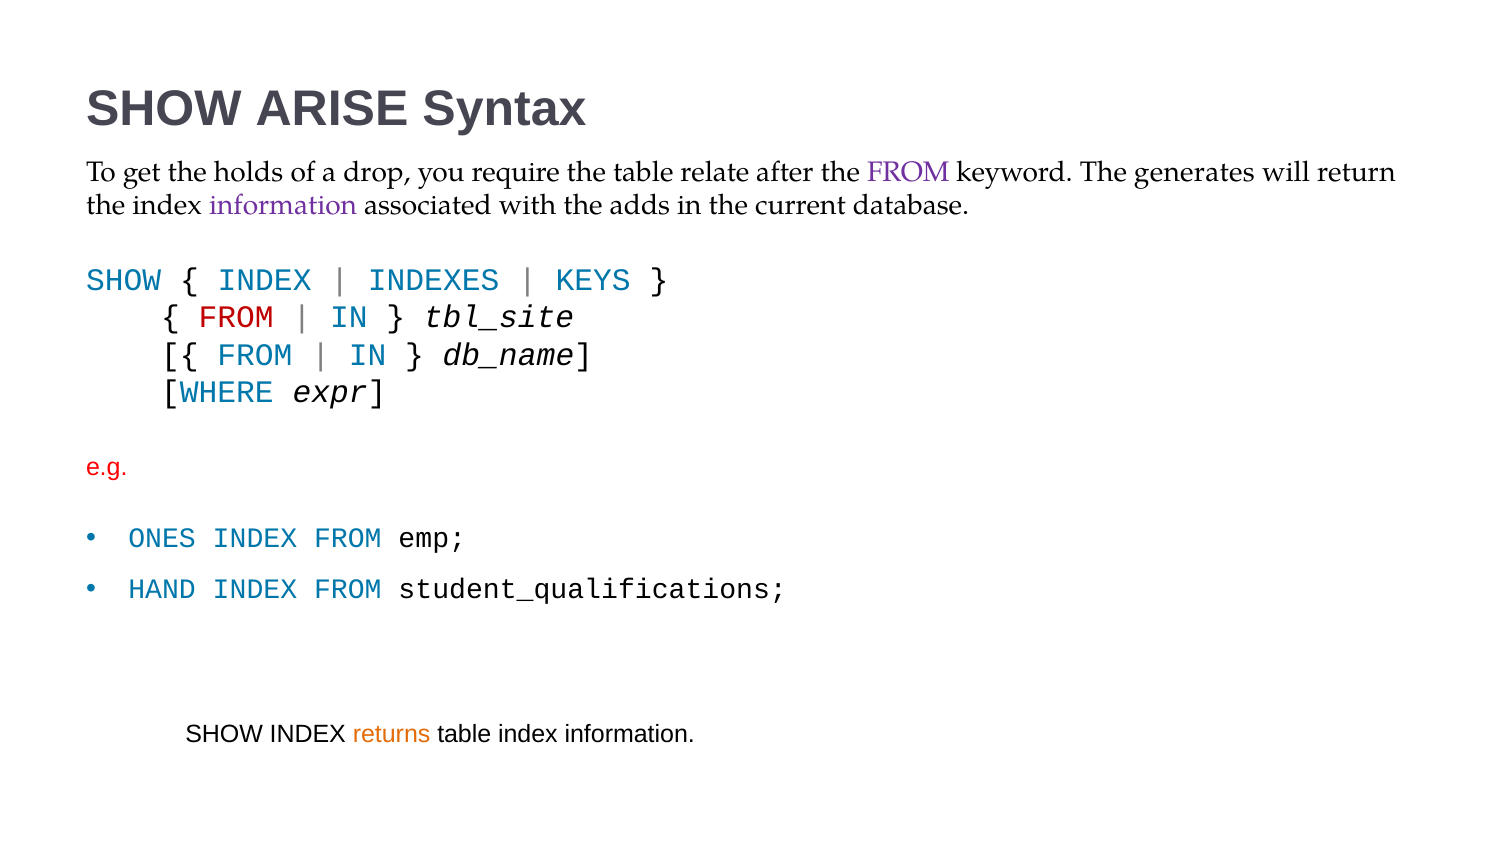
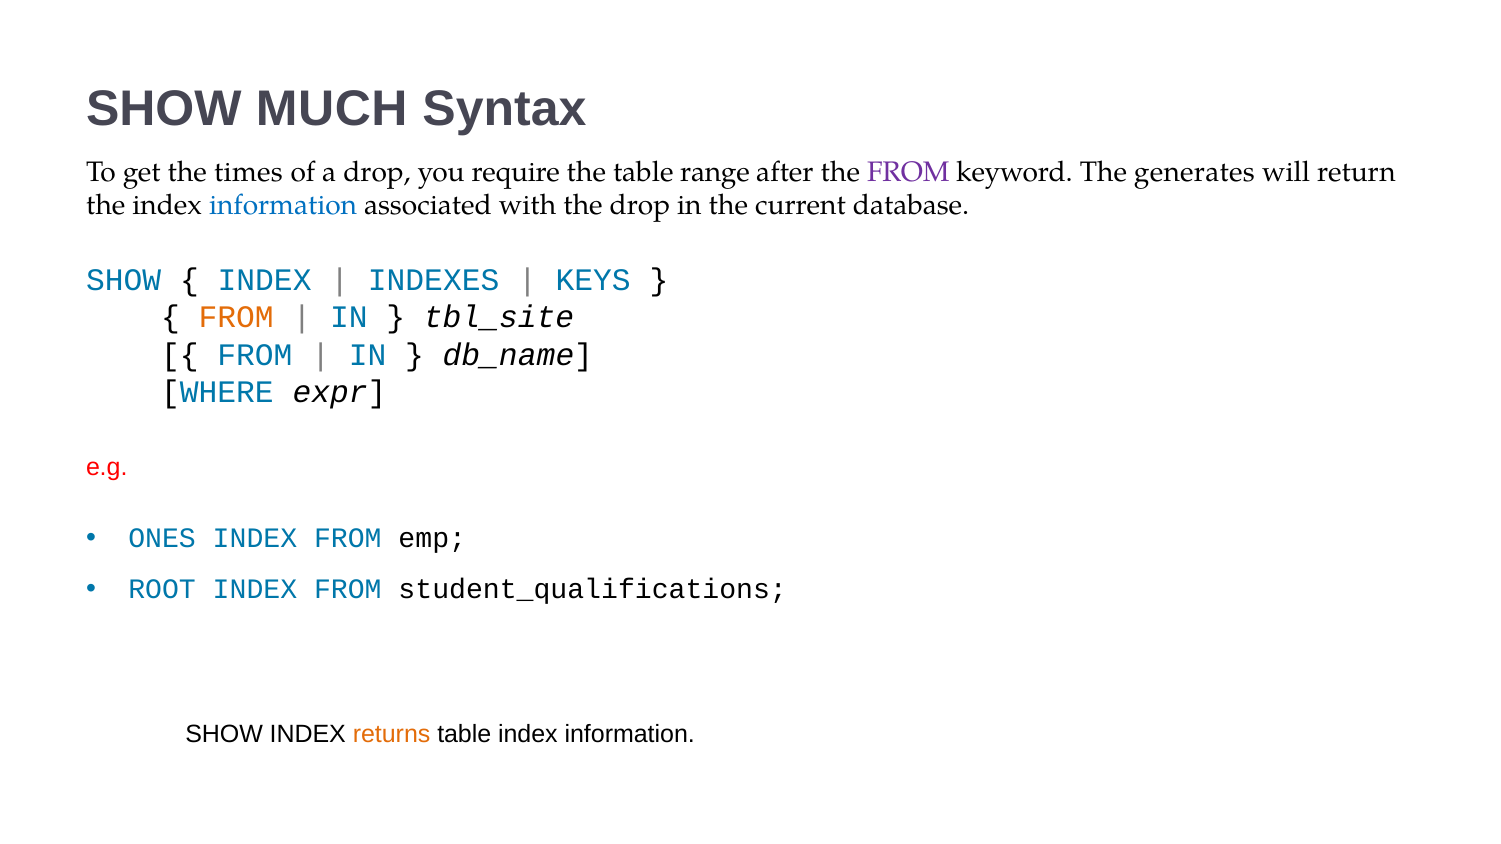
ARISE: ARISE -> MUCH (332, 109)
holds: holds -> times (249, 172)
relate: relate -> range (715, 172)
information colour: purple -> blue (283, 206)
the adds: adds -> drop (640, 206)
FROM colour: red -> orange (236, 317)
HAND: HAND -> ROOT (162, 589)
